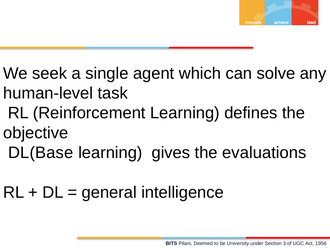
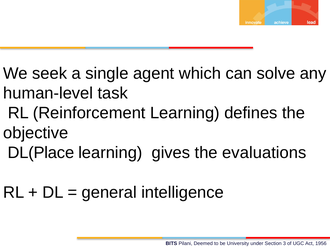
DL(Base: DL(Base -> DL(Place (41, 152)
